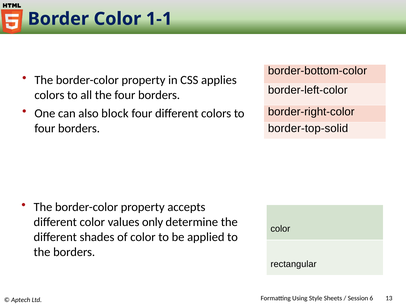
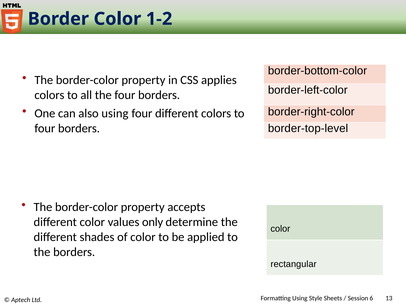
1-1: 1-1 -> 1-2 (159, 19)
also block: block -> using (115, 113)
border-top-solid: border-top-solid -> border-top-level (308, 128)
